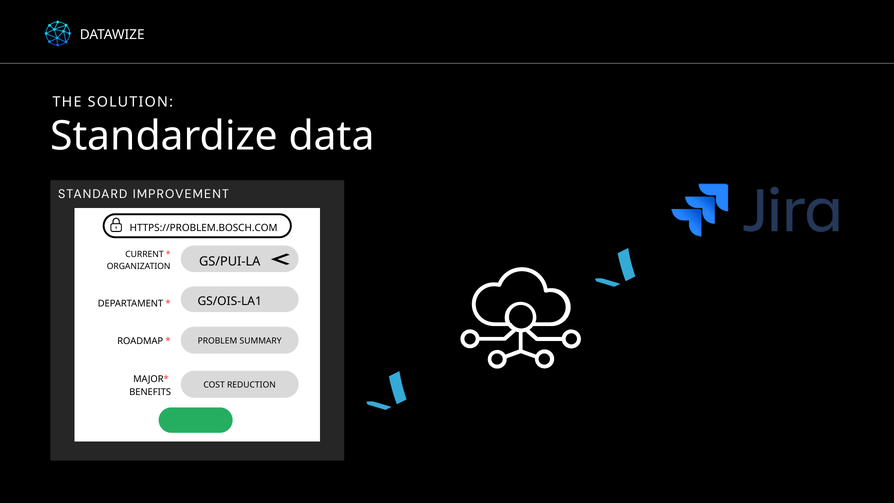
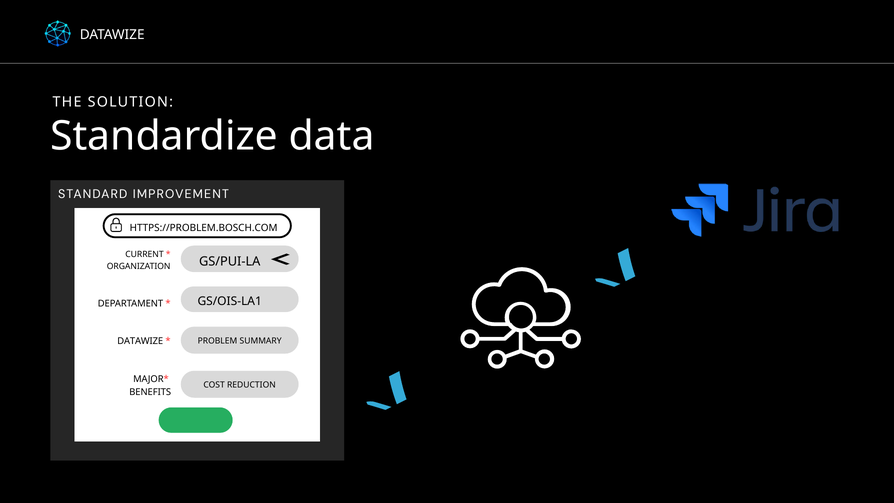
ROADMAP: ROADMAP -> DATAWIZE (140, 341)
